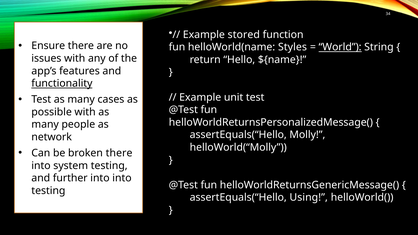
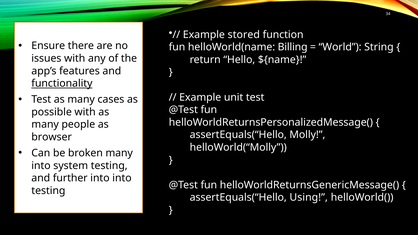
Styles: Styles -> Billing (293, 47)
World underline: present -> none (340, 47)
network: network -> browser (52, 137)
broken there: there -> many (119, 153)
